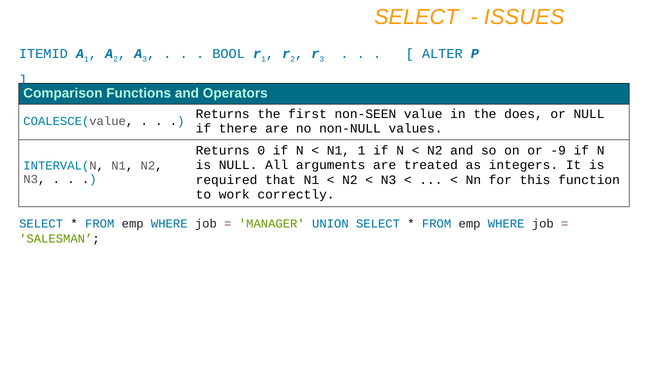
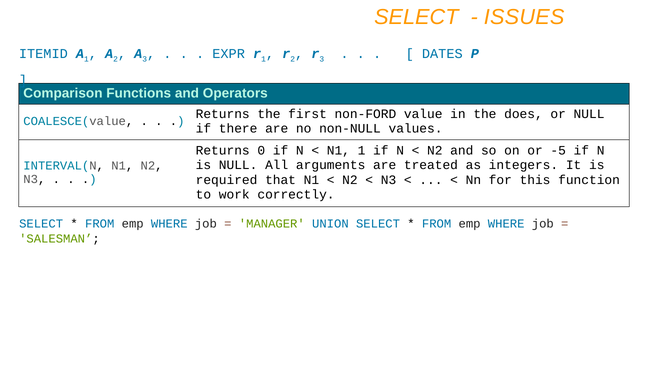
BOOL: BOOL -> EXPR (229, 54)
ALTER: ALTER -> DATES (442, 54)
non-SEEN: non-SEEN -> non-FORD (365, 114)
-9: -9 -> -5 (558, 151)
